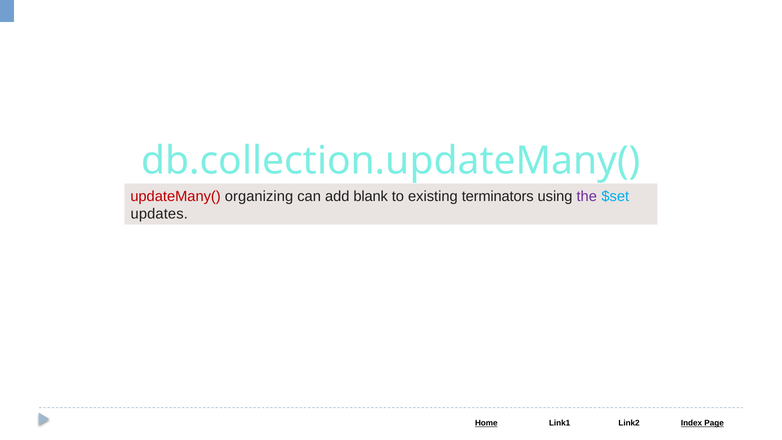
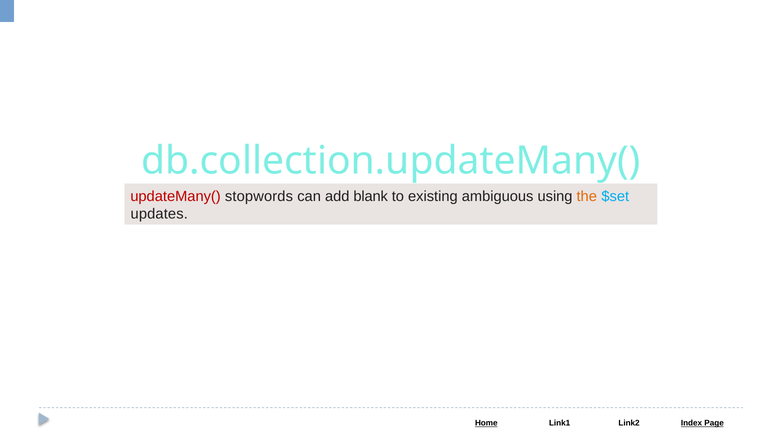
organizing: organizing -> stopwords (259, 196)
terminators: terminators -> ambiguous (498, 196)
the colour: purple -> orange (587, 196)
